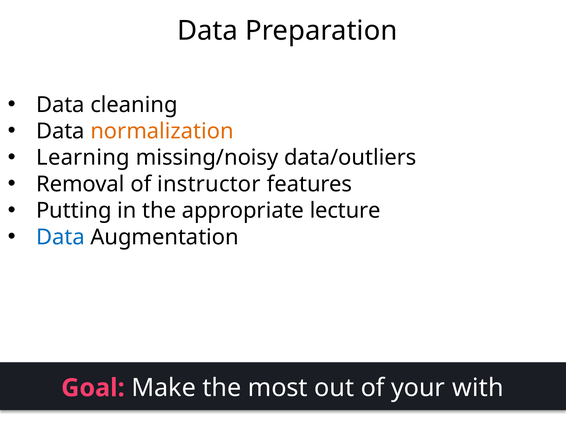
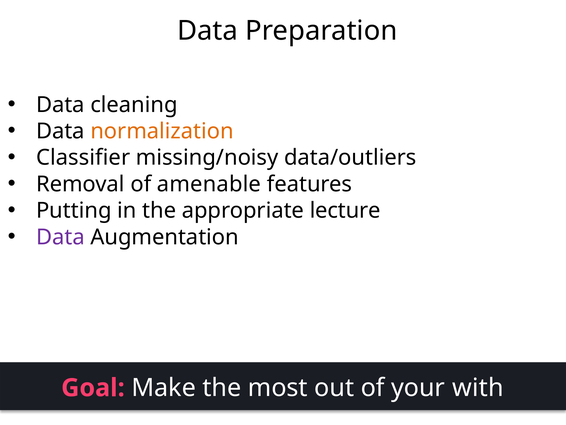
Learning: Learning -> Classifier (83, 157)
instructor: instructor -> amenable (209, 184)
Data colour: blue -> purple (60, 237)
